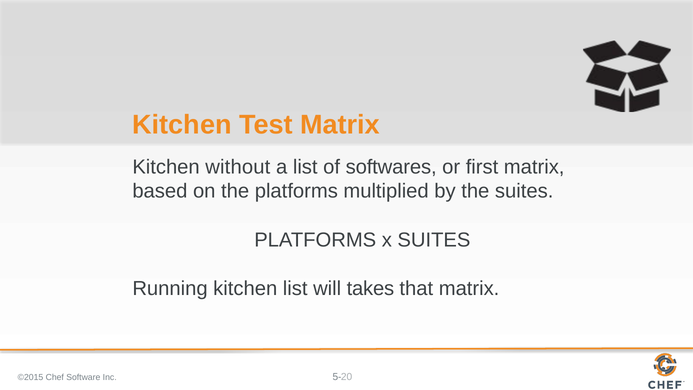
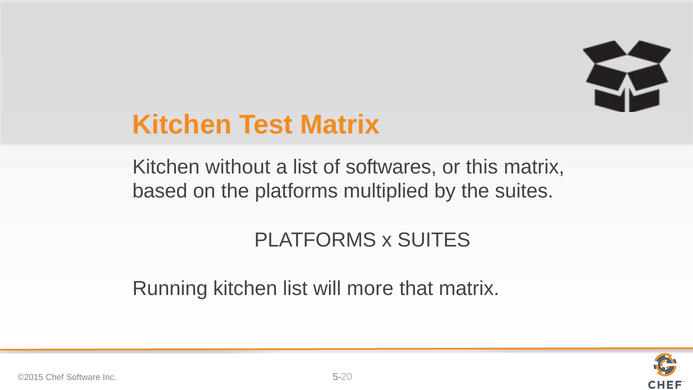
first: first -> this (482, 167)
takes: takes -> more (370, 288)
